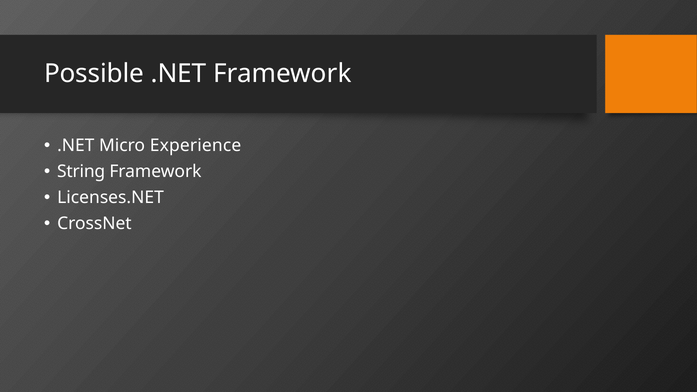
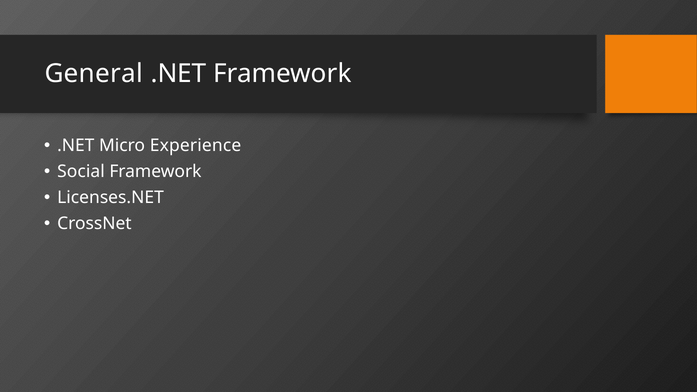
Possible: Possible -> General (94, 74)
String: String -> Social (81, 172)
